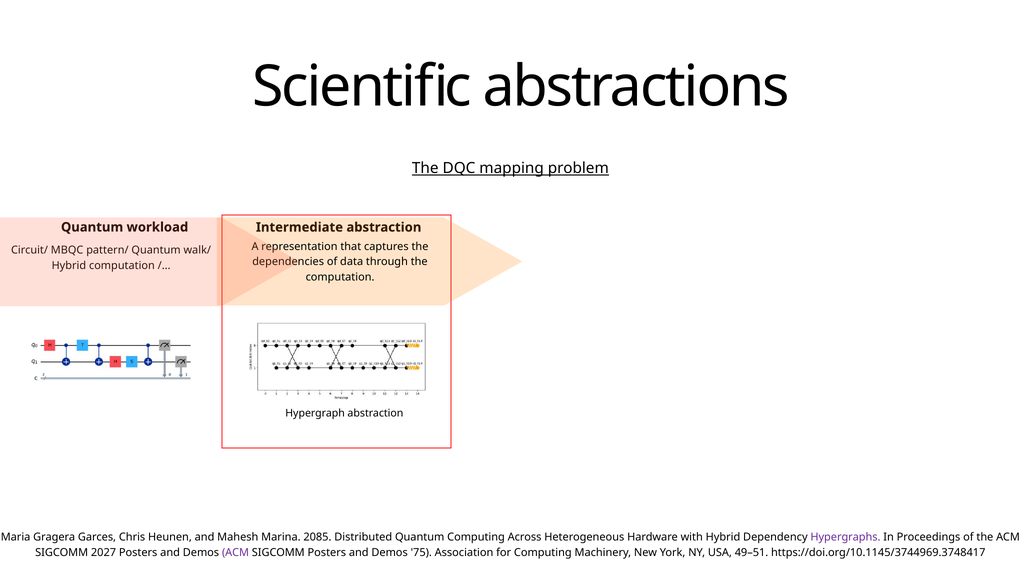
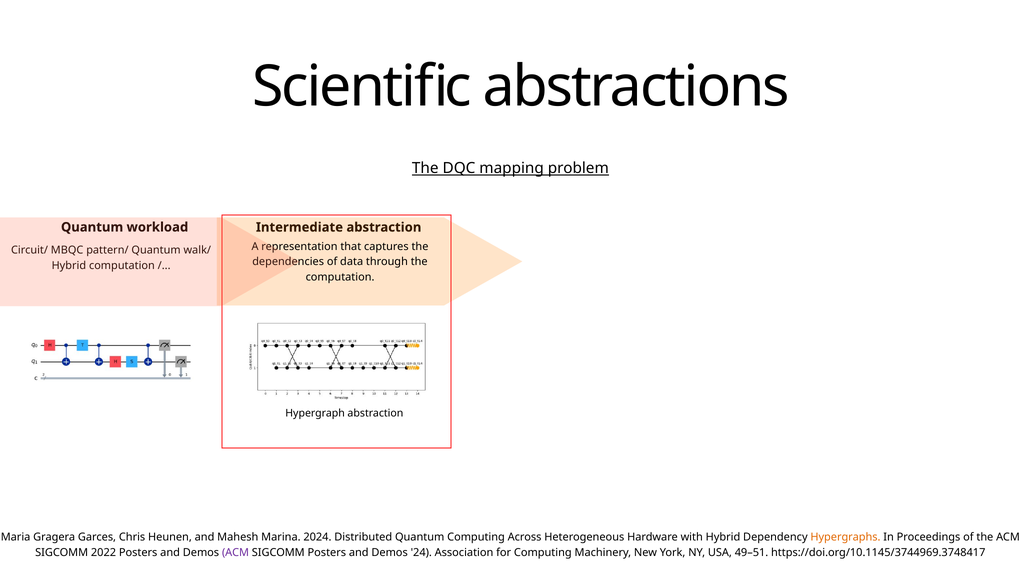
2085: 2085 -> 2024 (317, 536)
Hypergraphs colour: purple -> orange (845, 536)
2027: 2027 -> 2022 (104, 552)
75: 75 -> 24 (421, 552)
